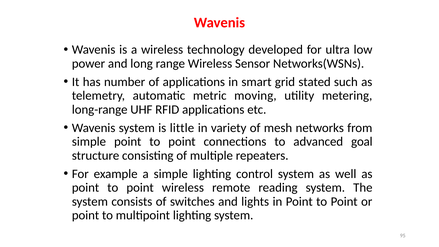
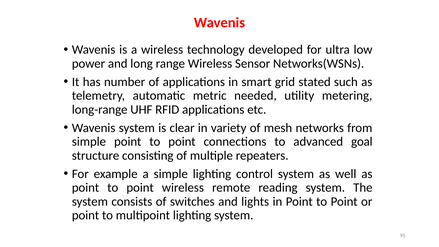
moving: moving -> needed (255, 96)
little: little -> clear (182, 128)
